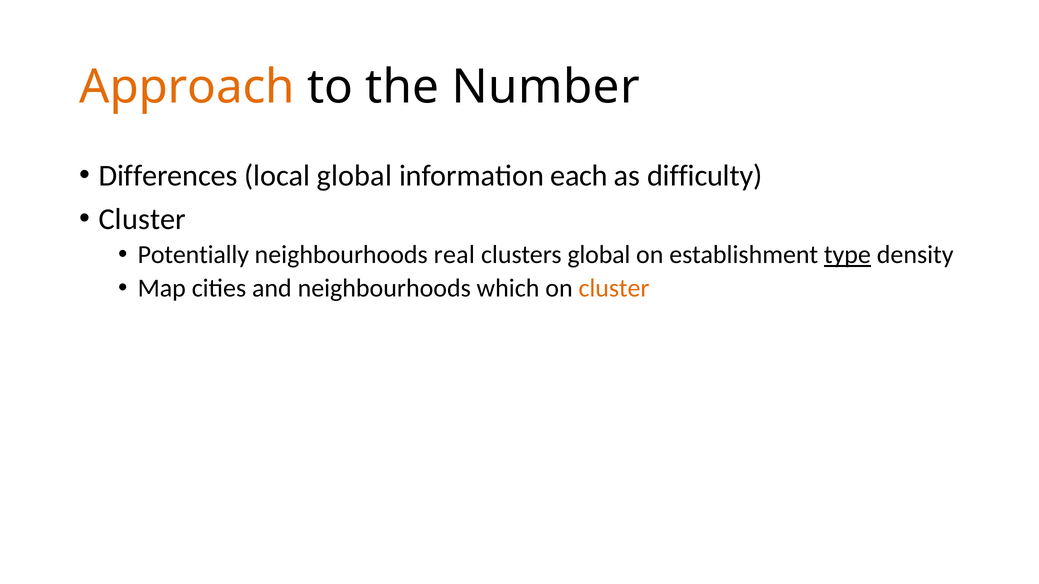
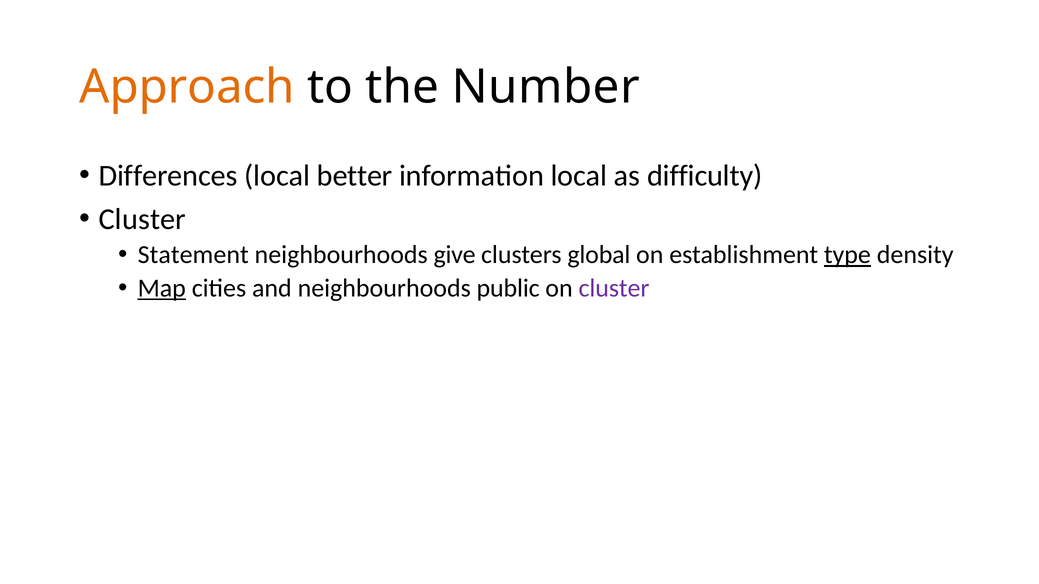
local global: global -> better (355, 176)
information each: each -> local (579, 176)
Potentially: Potentially -> Statement (193, 255)
real: real -> give (455, 255)
Map underline: none -> present (162, 288)
which: which -> public (508, 288)
cluster colour: orange -> purple (614, 288)
